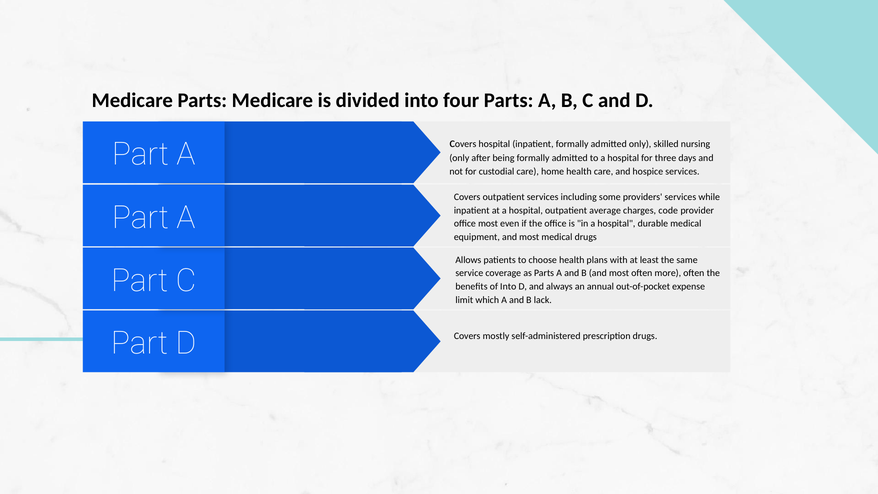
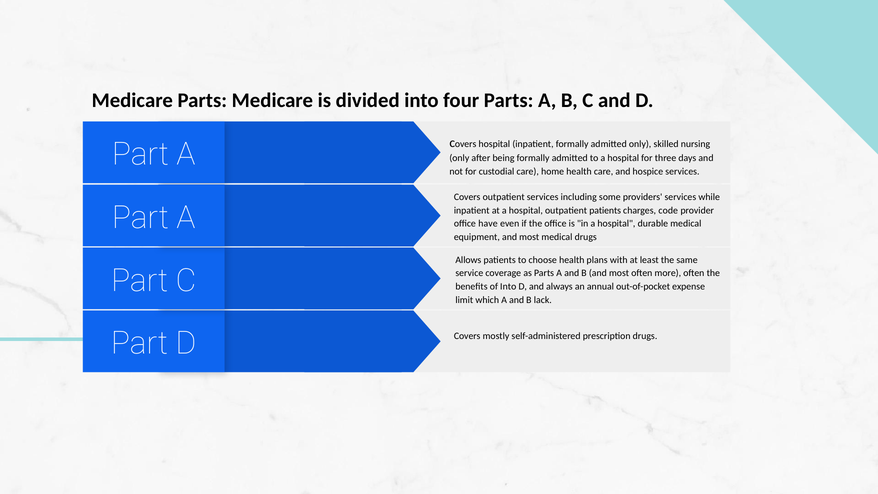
outpatient average: average -> patients (605, 210)
office most: most -> have (488, 224)
